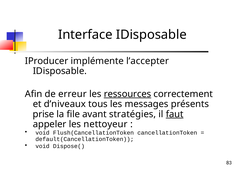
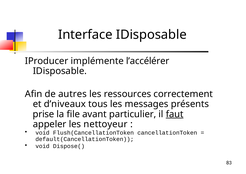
l’accepter: l’accepter -> l’accélérer (148, 61)
erreur: erreur -> autres (72, 94)
ressources underline: present -> none (128, 94)
stratégies: stratégies -> particulier (133, 114)
